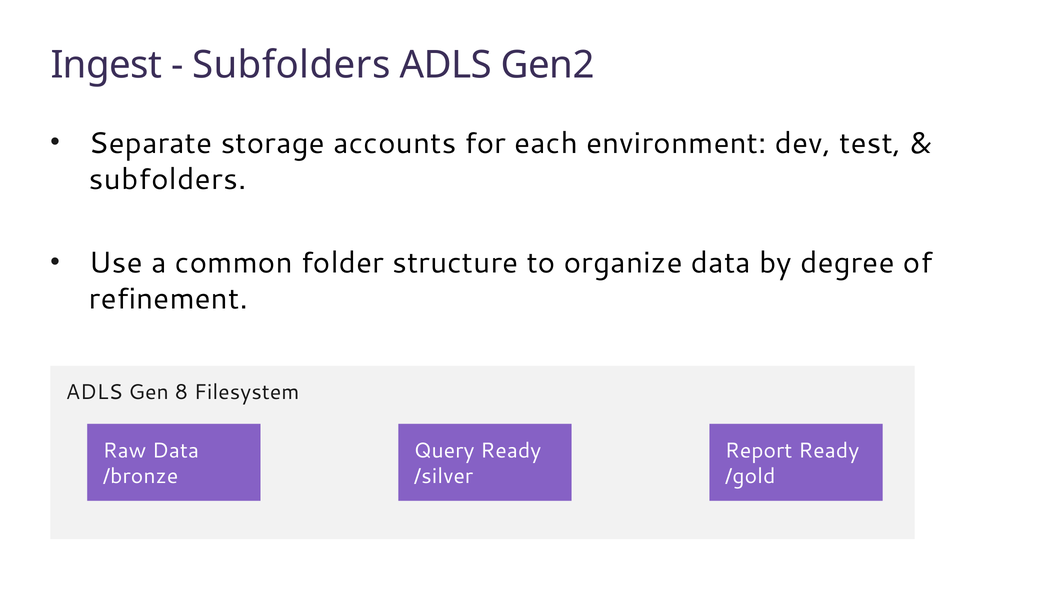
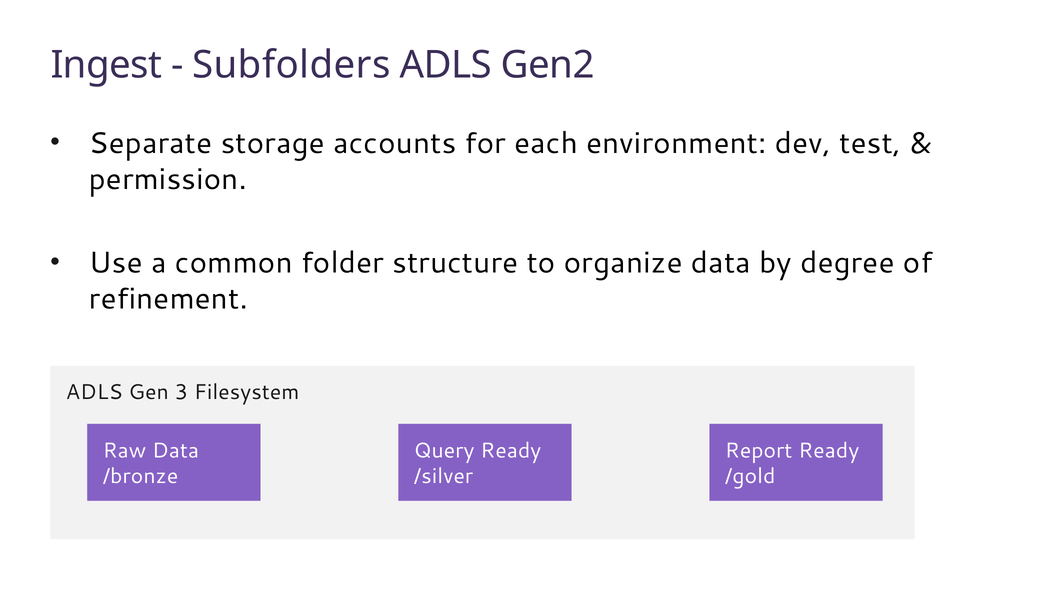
subfolders: subfolders -> permission (168, 179)
8: 8 -> 3 (181, 392)
